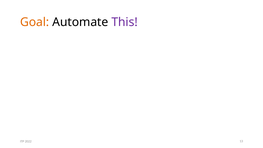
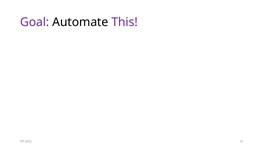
Goal colour: orange -> purple (35, 22)
